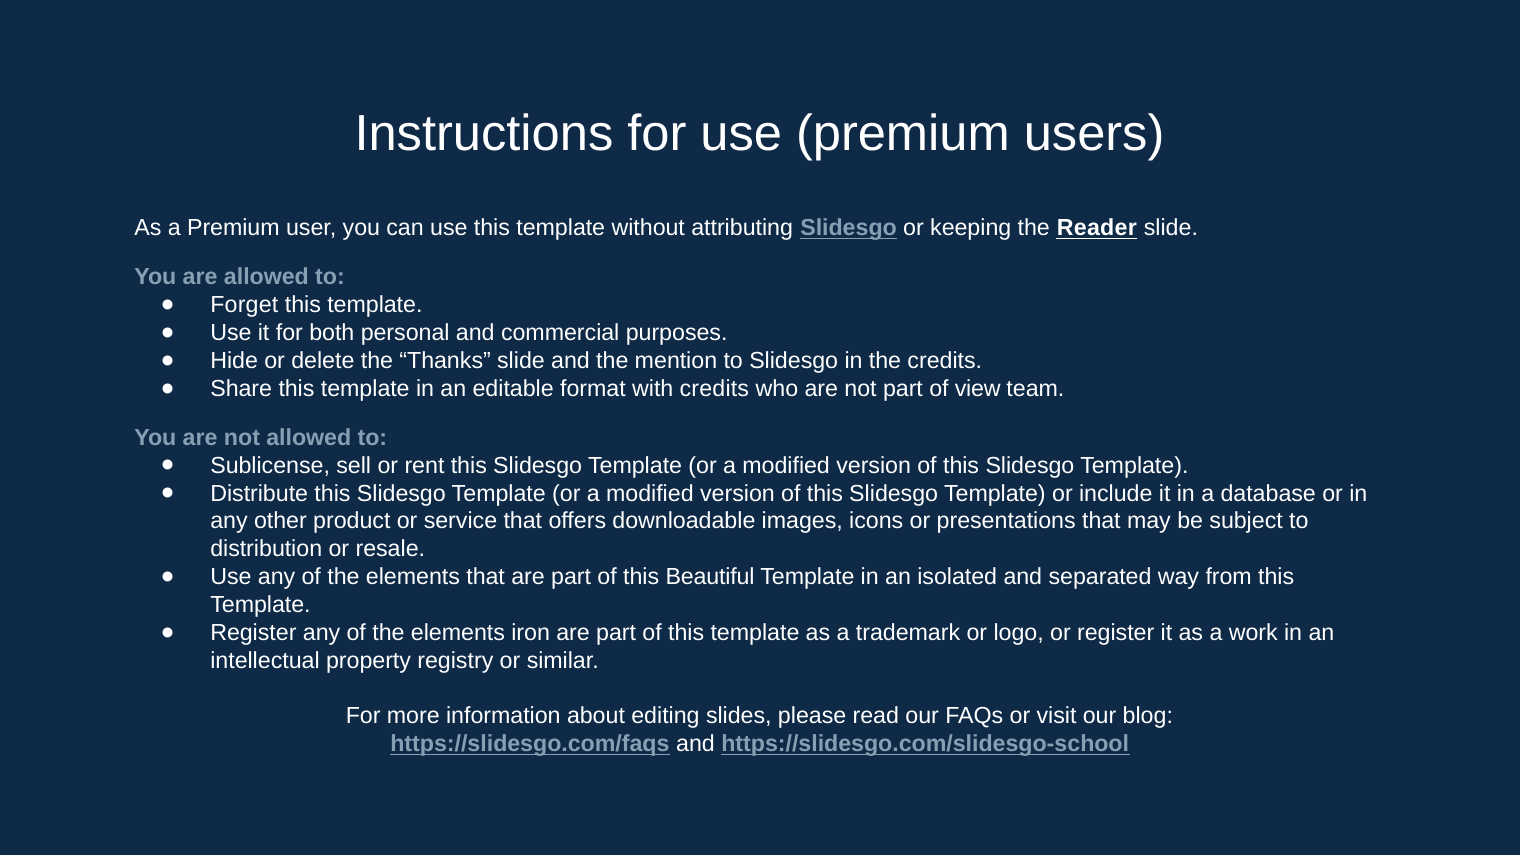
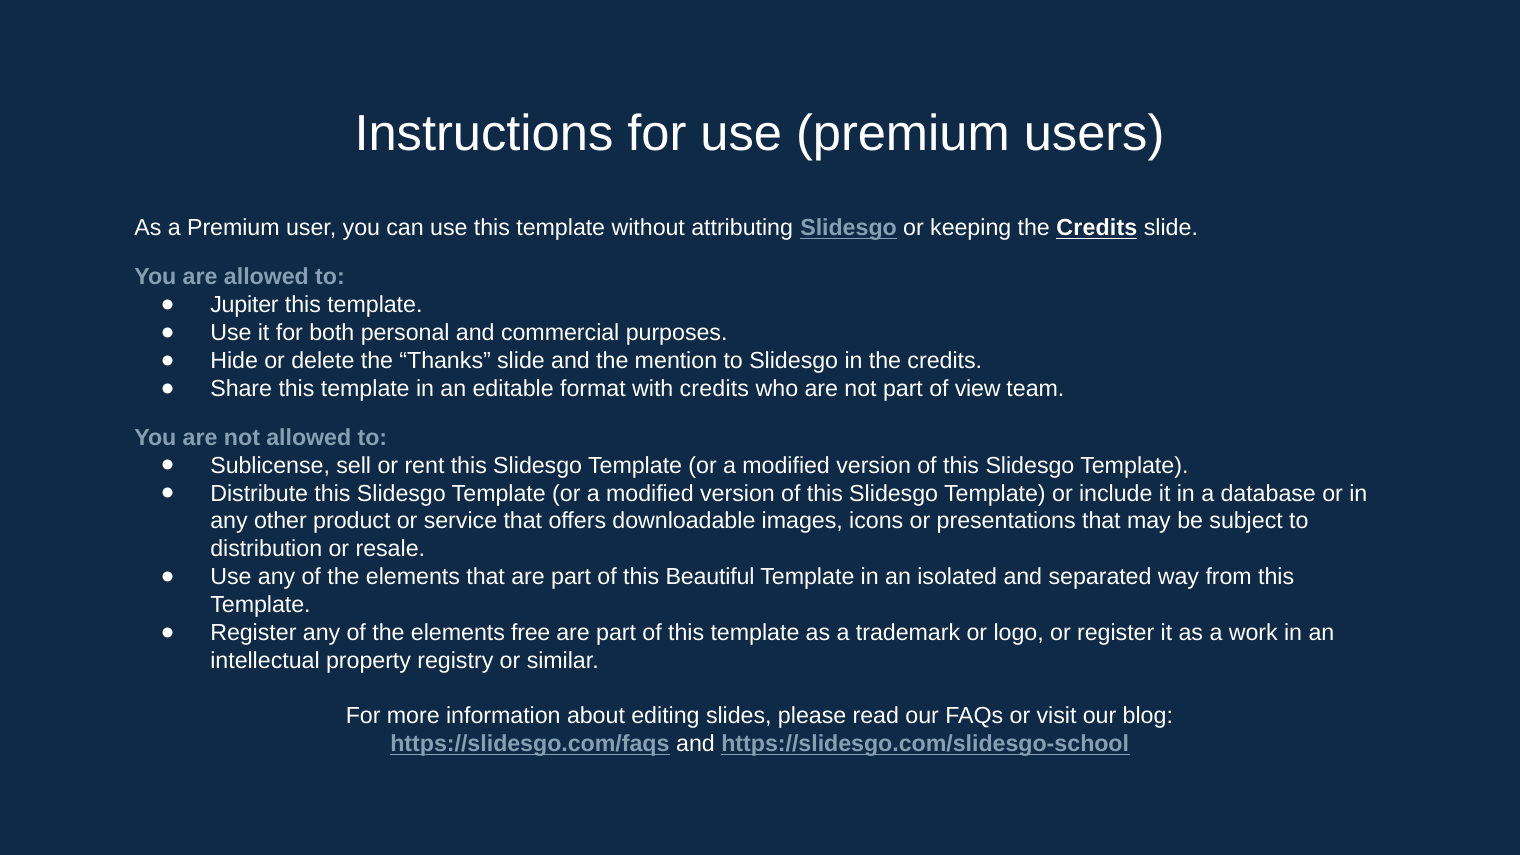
keeping the Reader: Reader -> Credits (1097, 228)
Forget: Forget -> Jupiter (245, 305)
iron: iron -> free (531, 633)
